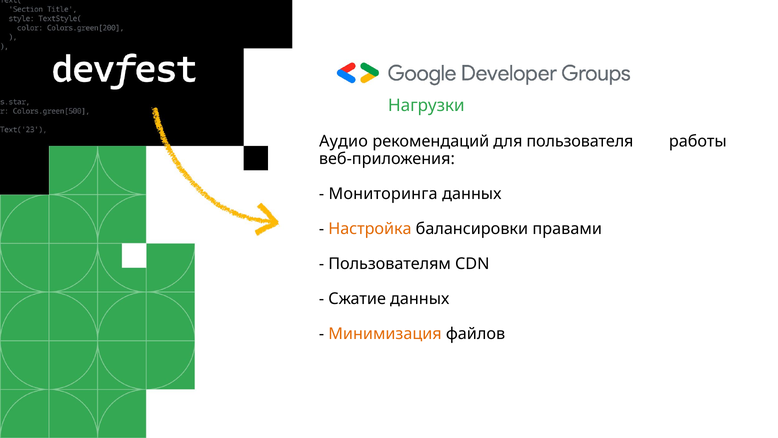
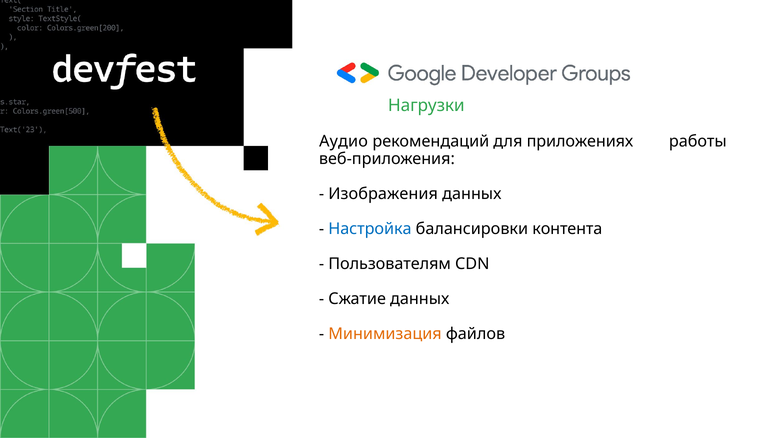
пользователя: пользователя -> приложениях (580, 141)
Мониторинга: Мониторинга -> Изображения (383, 194)
Настройка colour: orange -> blue (370, 229)
правами: правами -> контента (567, 229)
